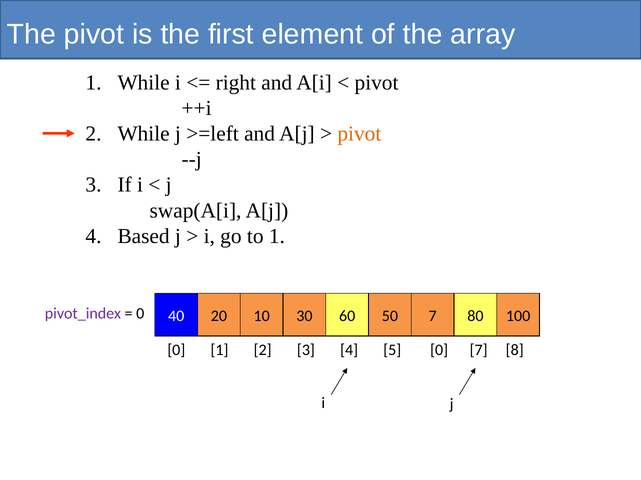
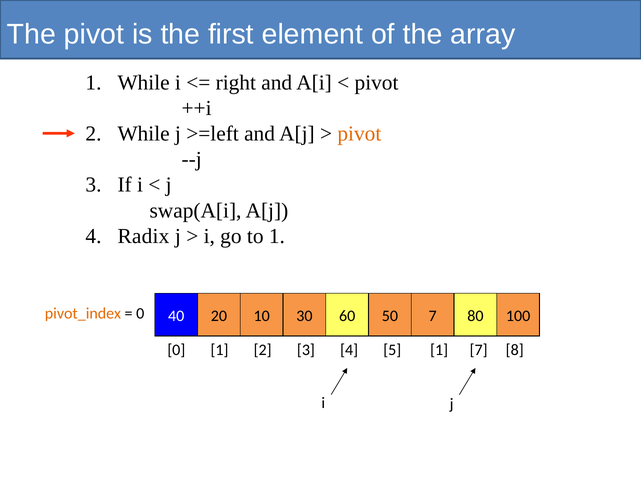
Based: Based -> Radix (143, 237)
pivot_index colour: purple -> orange (83, 314)
5 0: 0 -> 1 (439, 350)
